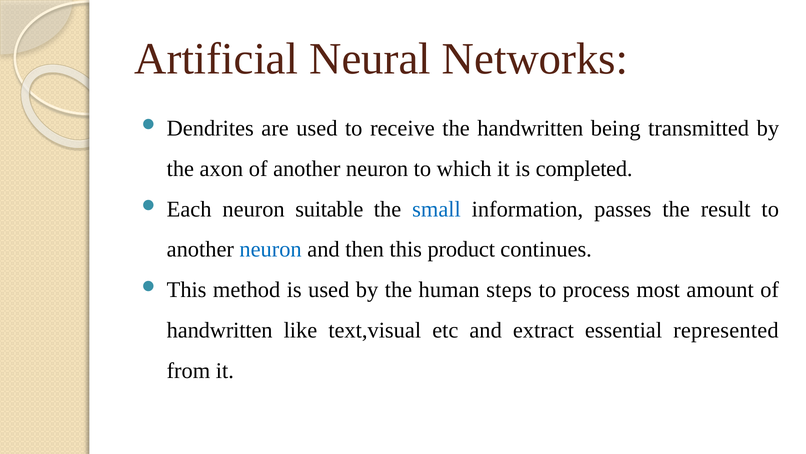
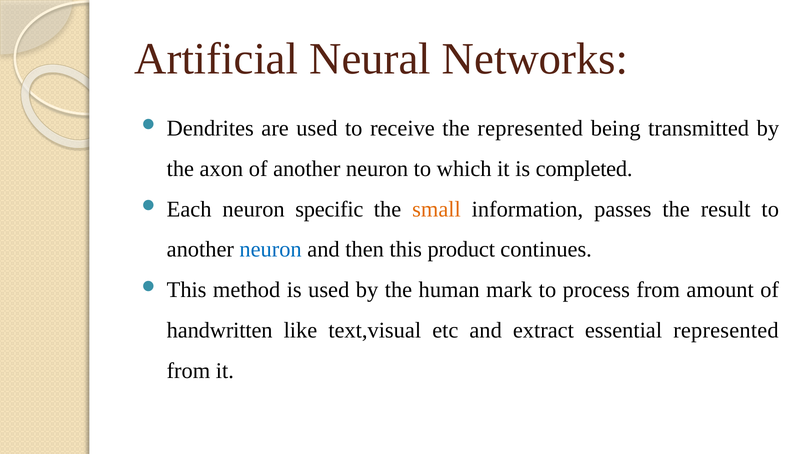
the handwritten: handwritten -> represented (530, 128)
suitable: suitable -> specific (329, 209)
small colour: blue -> orange (436, 209)
steps: steps -> mark (509, 290)
process most: most -> from (658, 290)
